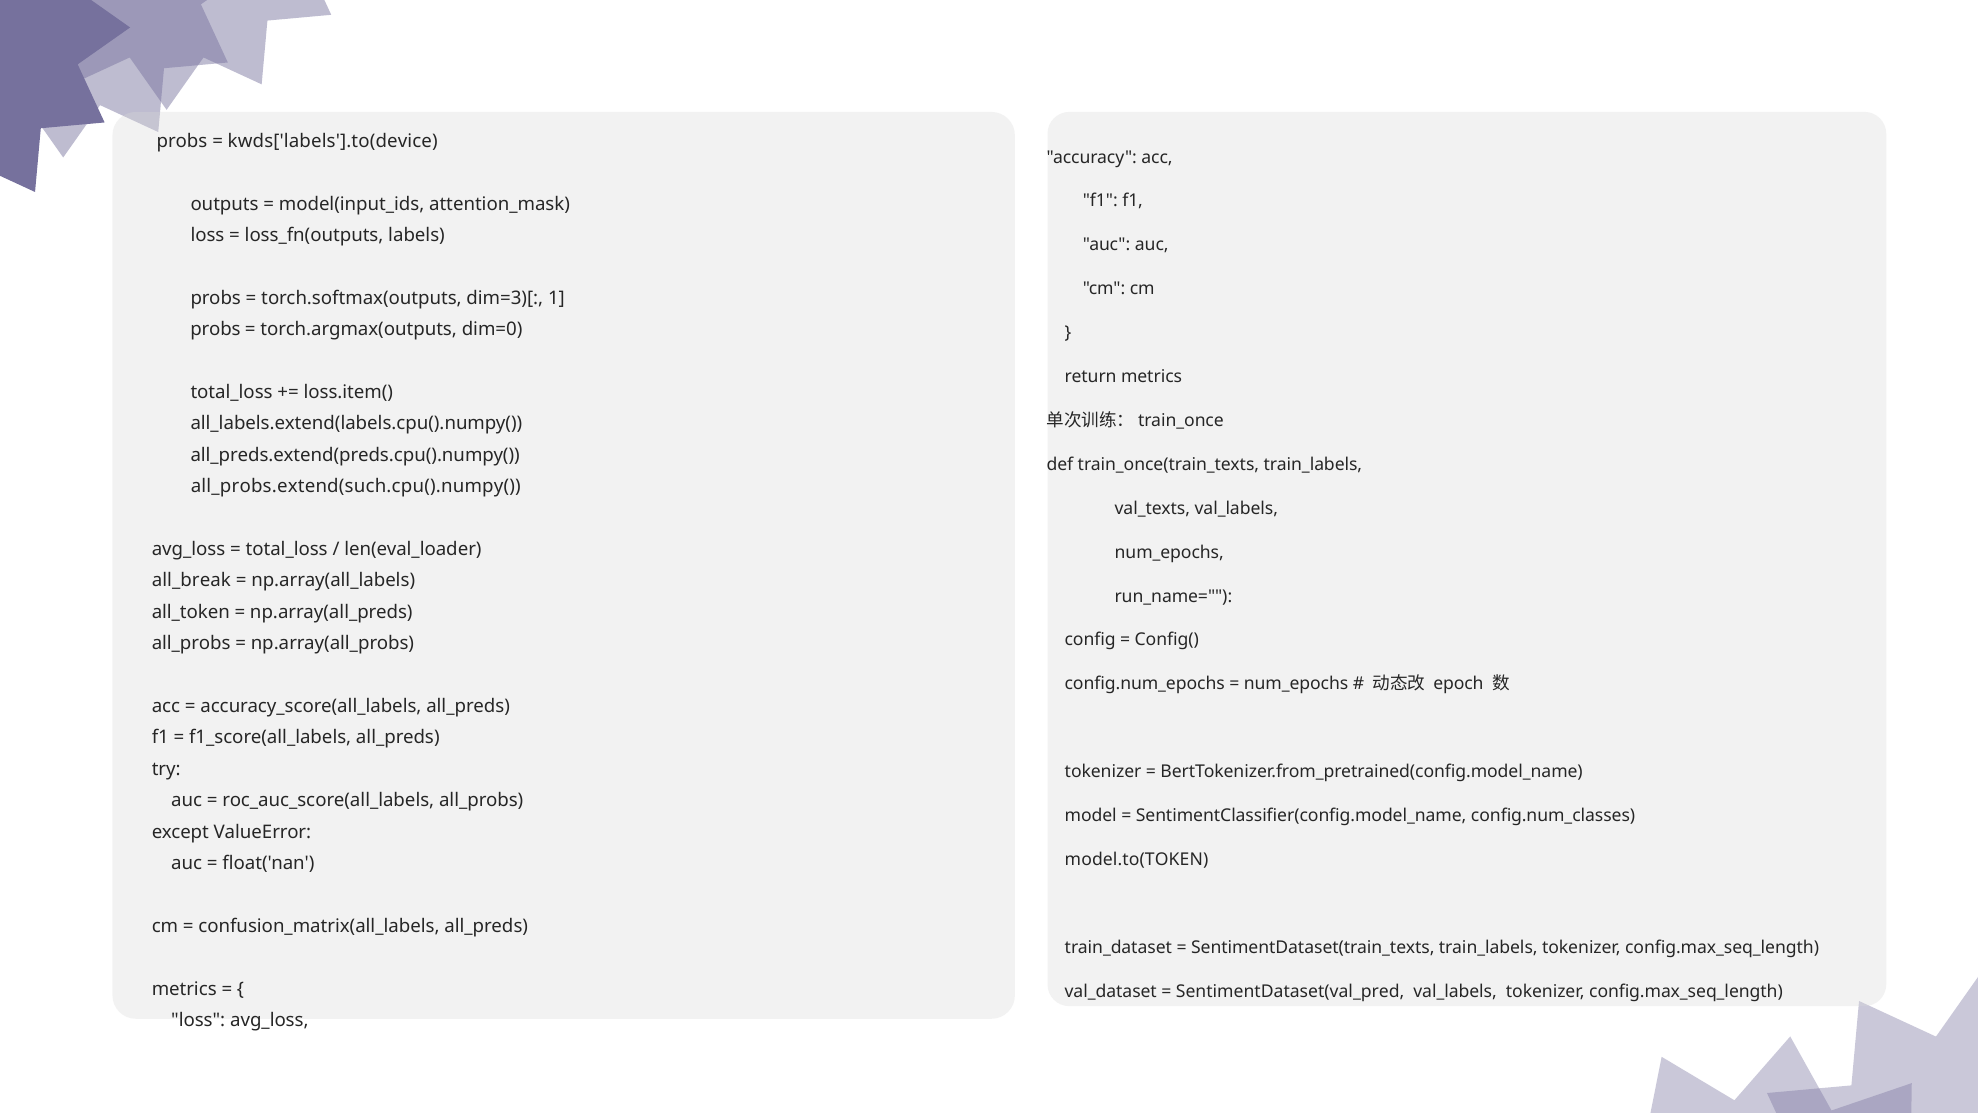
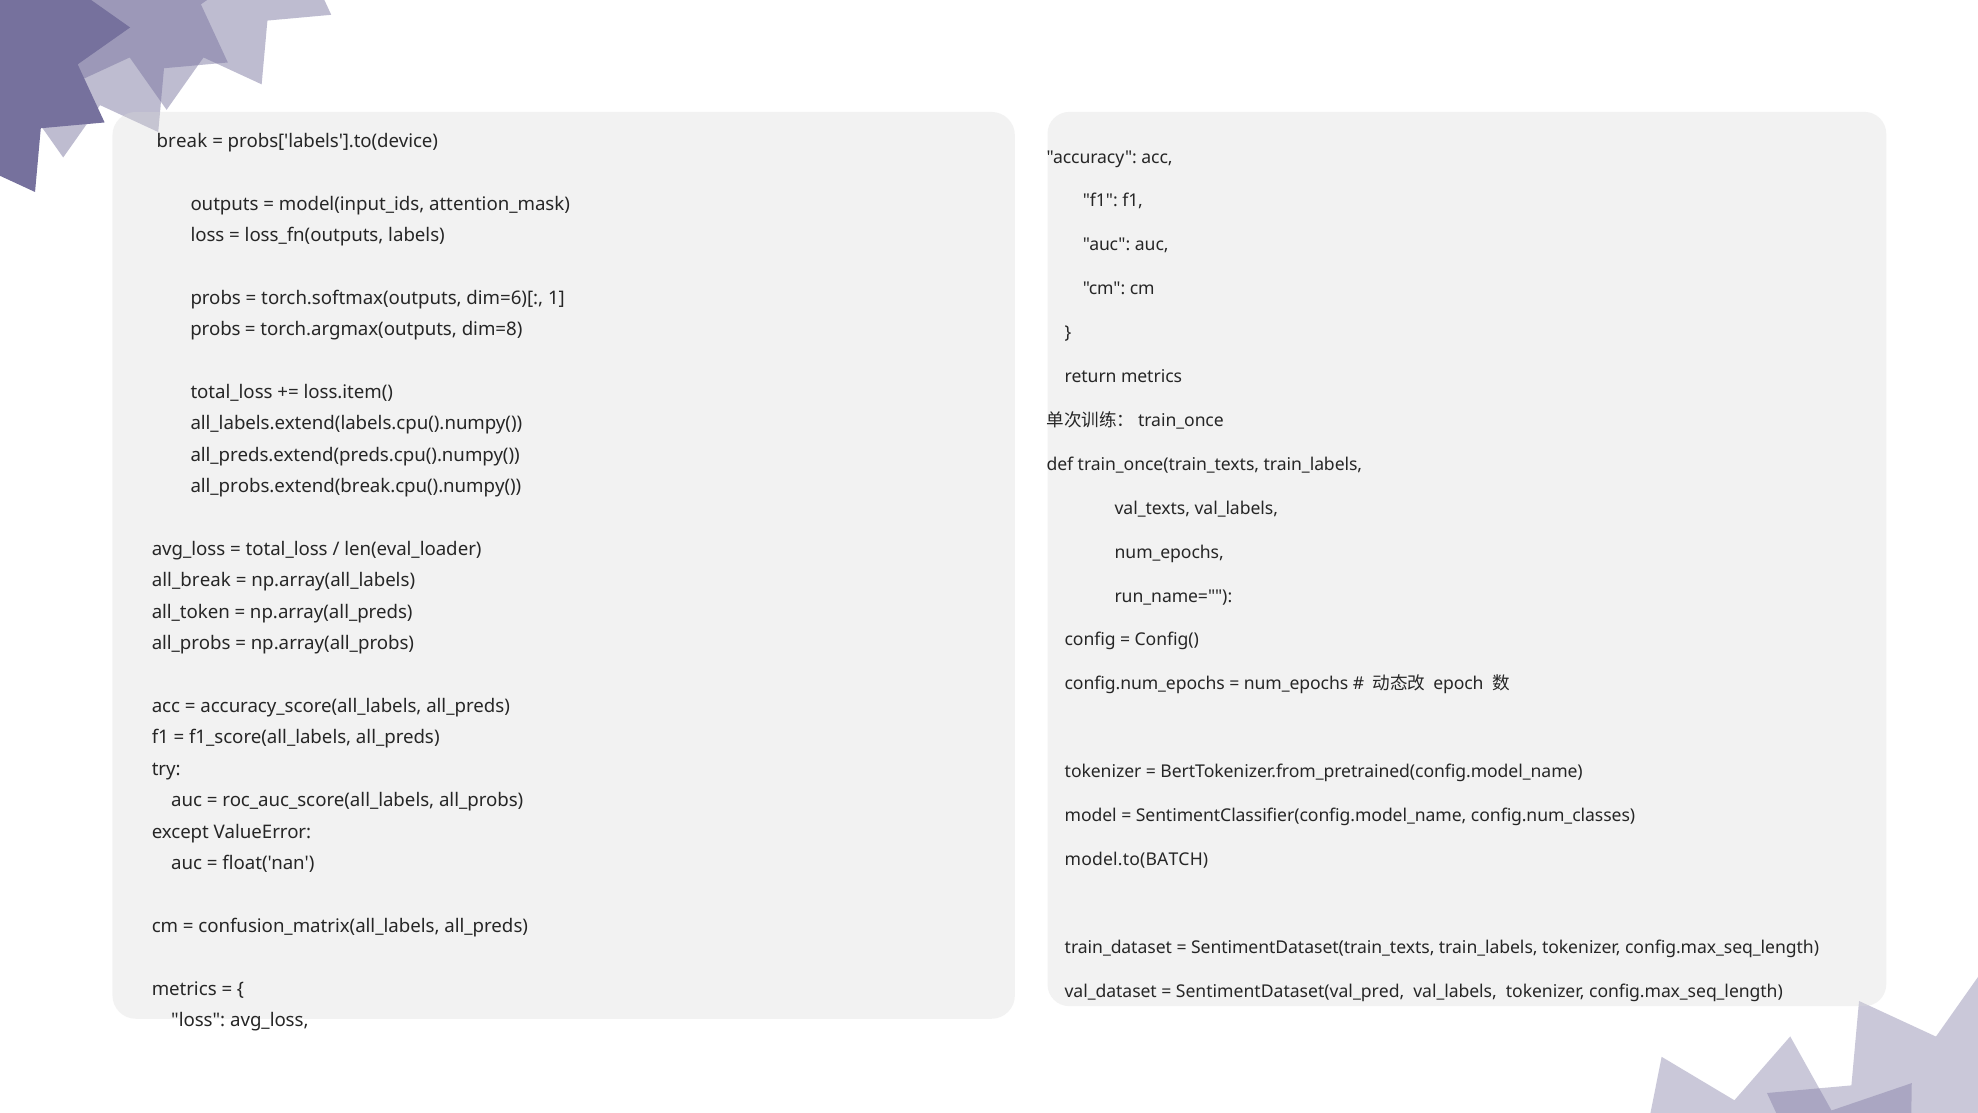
probs: probs -> break (182, 141)
kwds['labels'].to(device: kwds['labels'].to(device -> probs['labels'].to(device (333, 141)
dim=3)[: dim=3)[ -> dim=6)[ (505, 298)
dim=0: dim=0 -> dim=8 (492, 329)
all_probs.extend(such.cpu().numpy(: all_probs.extend(such.cpu().numpy( -> all_probs.extend(break.cpu().numpy( (356, 486)
model.to(TOKEN: model.to(TOKEN -> model.to(BATCH (1136, 859)
